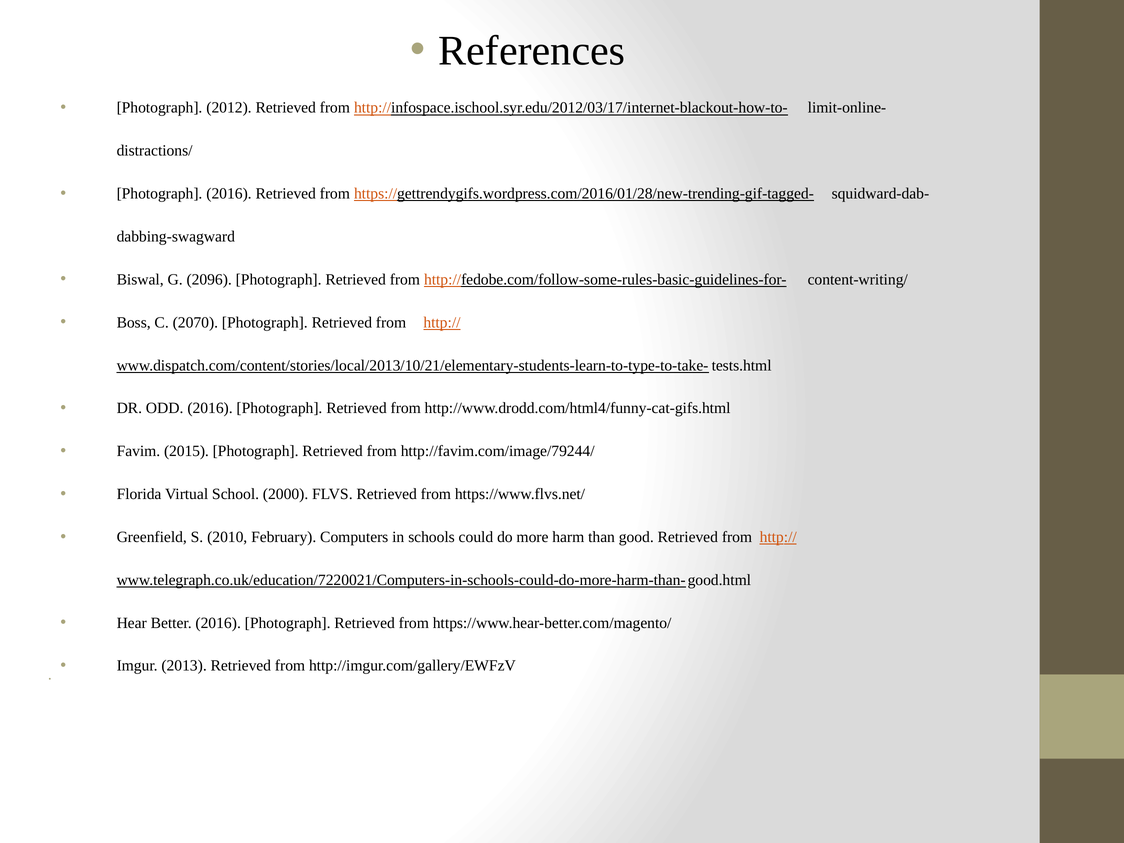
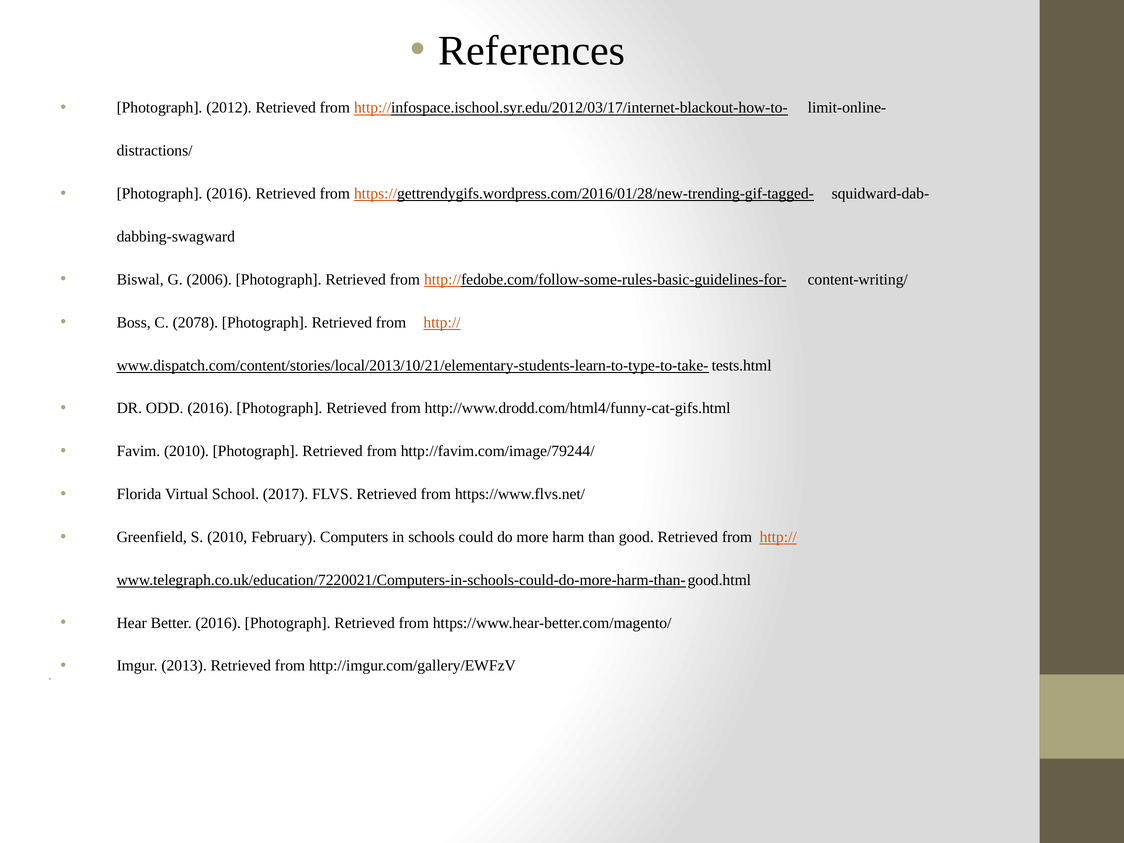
2096: 2096 -> 2006 (209, 280)
2070: 2070 -> 2078 (195, 322)
Favim 2015: 2015 -> 2010 (186, 451)
2000: 2000 -> 2017 (286, 494)
